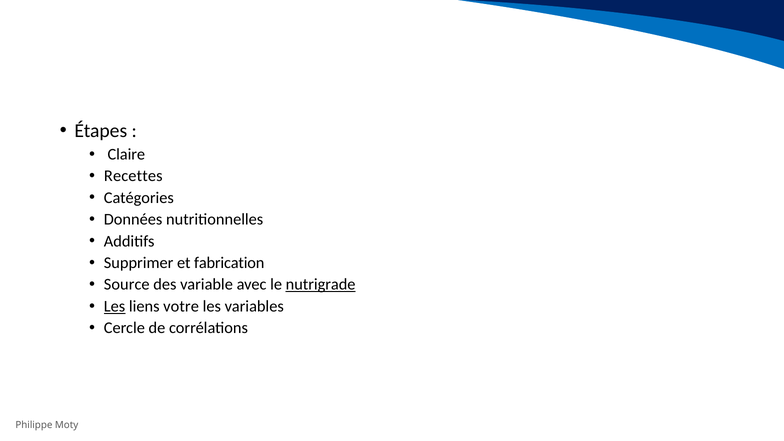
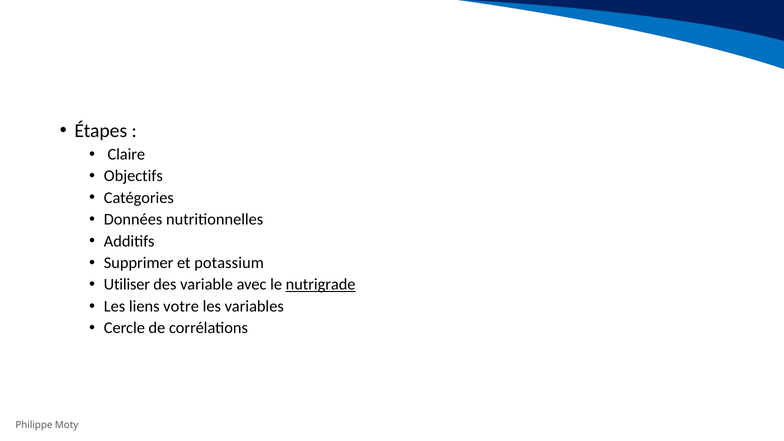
Recettes: Recettes -> Objectifs (133, 176)
fabrication: fabrication -> potassium (229, 263)
Source: Source -> Utiliser (127, 285)
Les underline: present -> none (115, 306)
